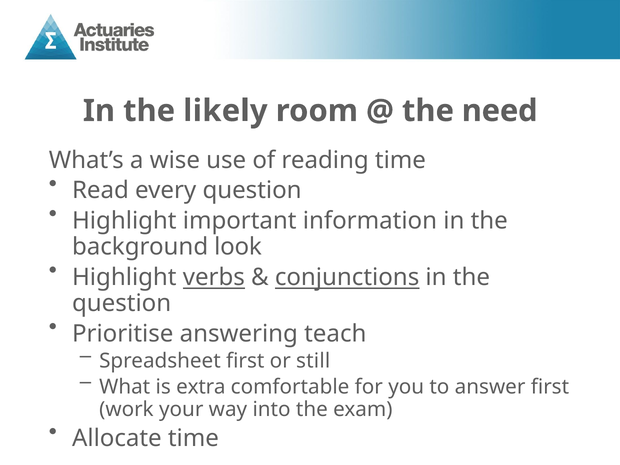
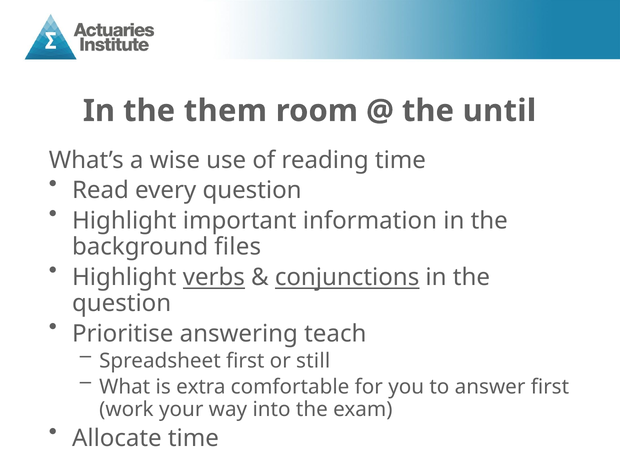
likely: likely -> them (225, 111)
need: need -> until (499, 111)
look: look -> files (238, 247)
